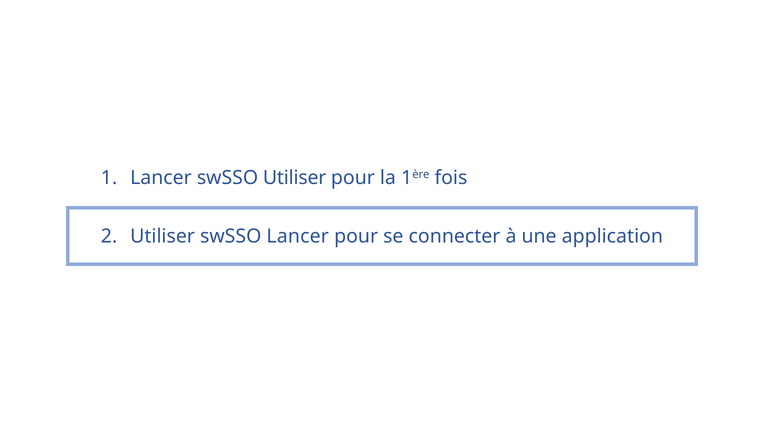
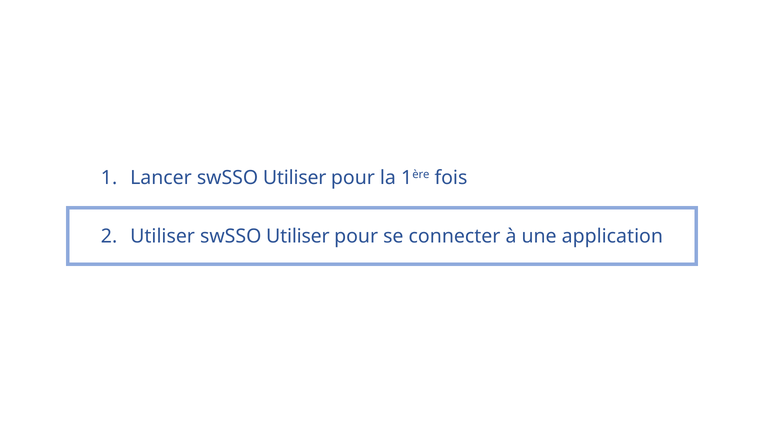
Utiliser swSSO Lancer: Lancer -> Utiliser (298, 236)
